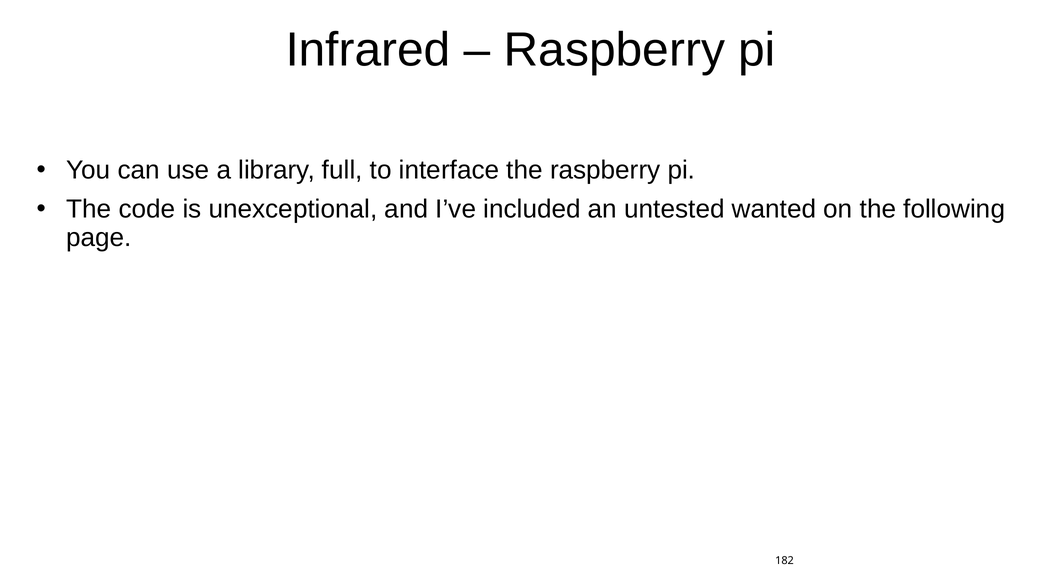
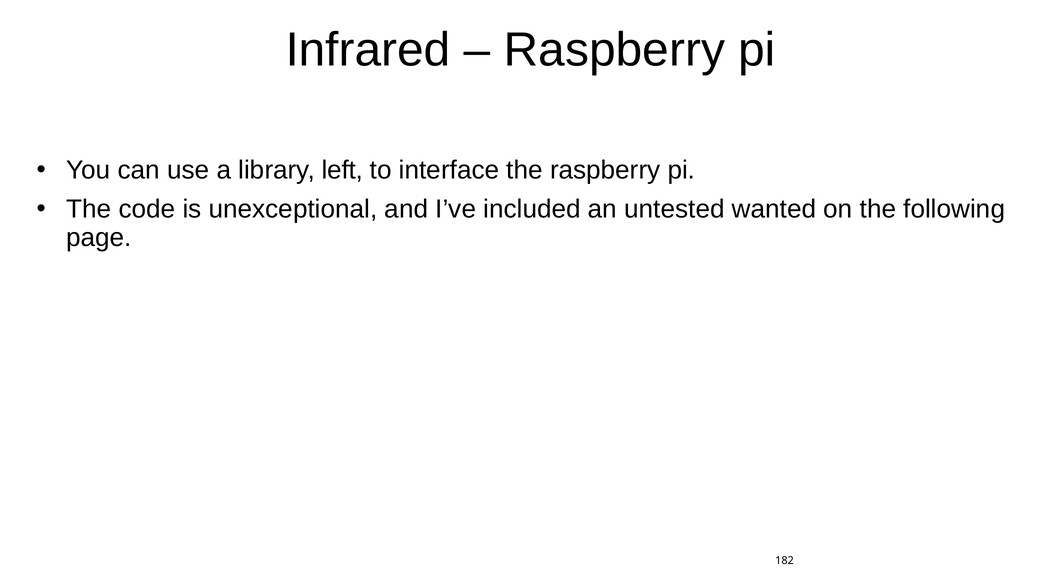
full: full -> left (342, 170)
